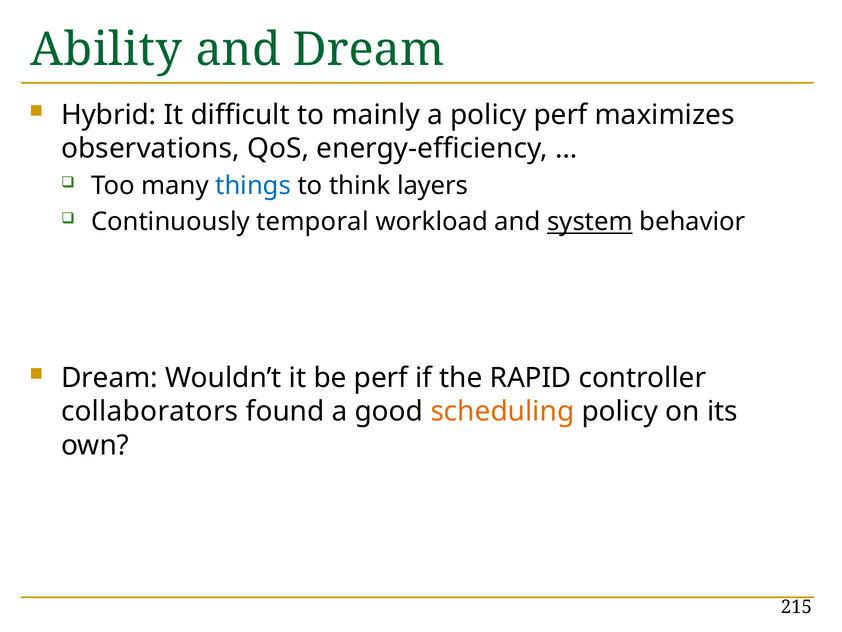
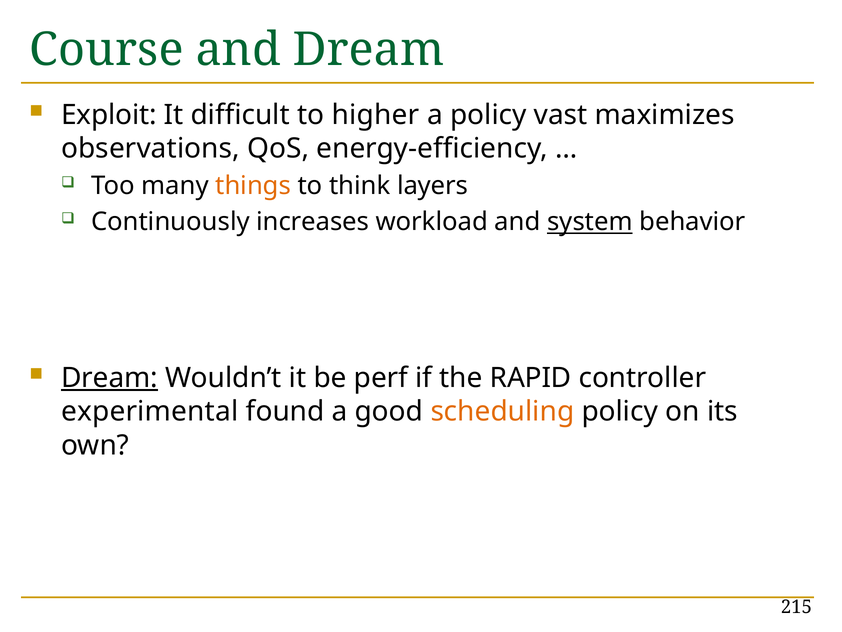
Ability: Ability -> Course (107, 50)
Hybrid: Hybrid -> Exploit (109, 115)
mainly: mainly -> higher (376, 115)
policy perf: perf -> vast (561, 115)
things colour: blue -> orange (253, 186)
temporal: temporal -> increases (313, 222)
Dream underline: none -> present (110, 378)
collaborators: collaborators -> experimental (150, 411)
